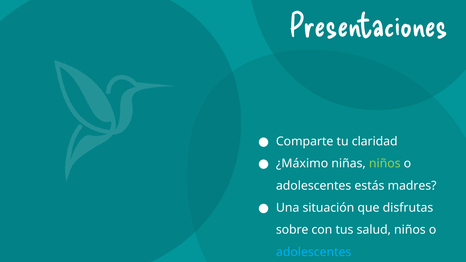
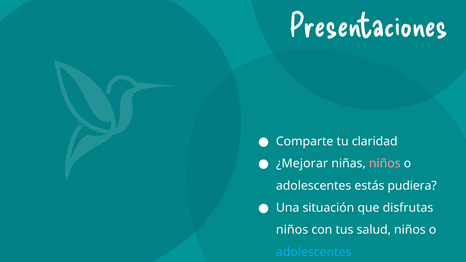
¿Máximo: ¿Máximo -> ¿Mejorar (302, 164)
niños colour: light green -> pink (385, 164)
madres: madres -> pudiera (412, 186)
sobre: sobre -> niños (292, 230)
